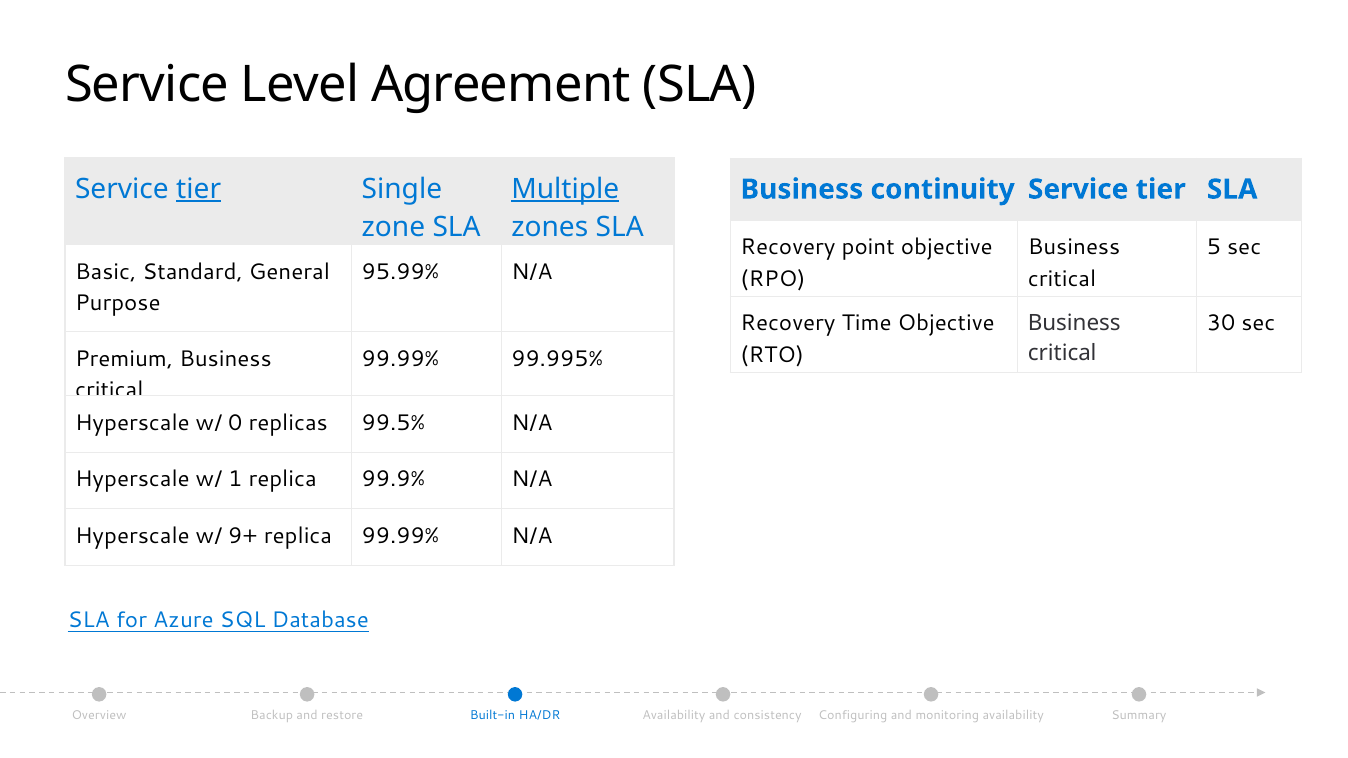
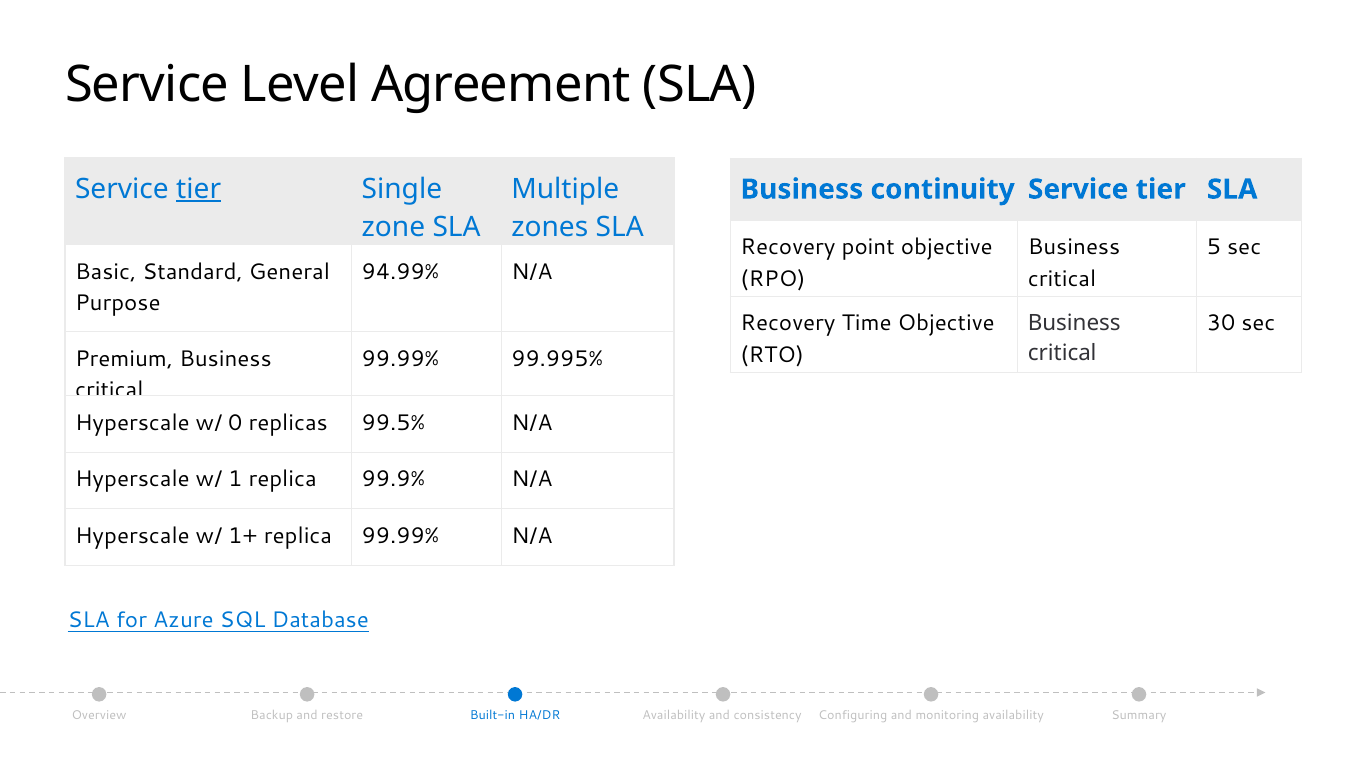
Multiple underline: present -> none (565, 189)
95.99%: 95.99% -> 94.99% (400, 272)
9+: 9+ -> 1+ (243, 536)
